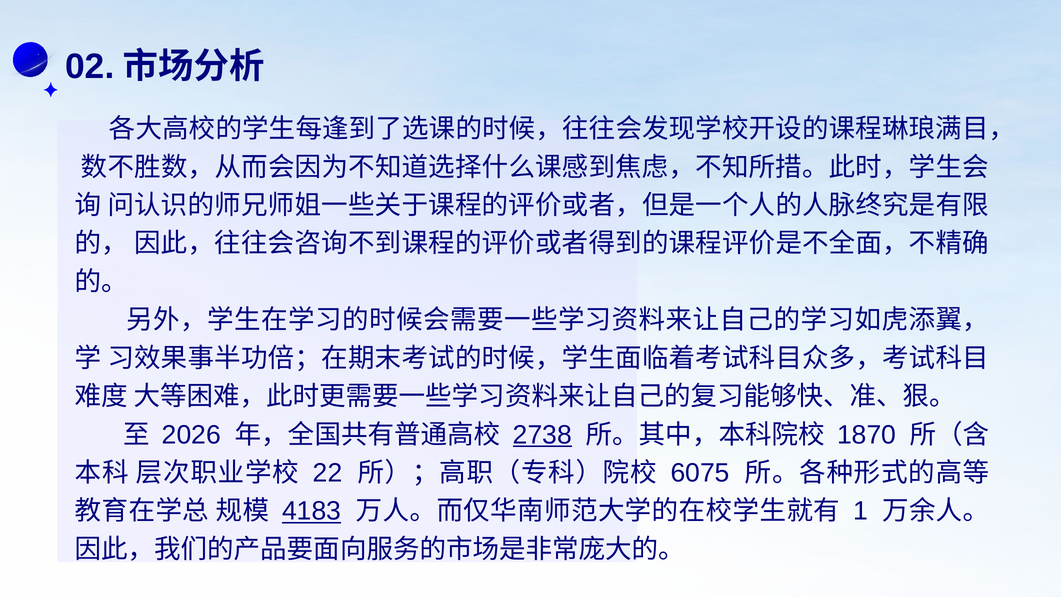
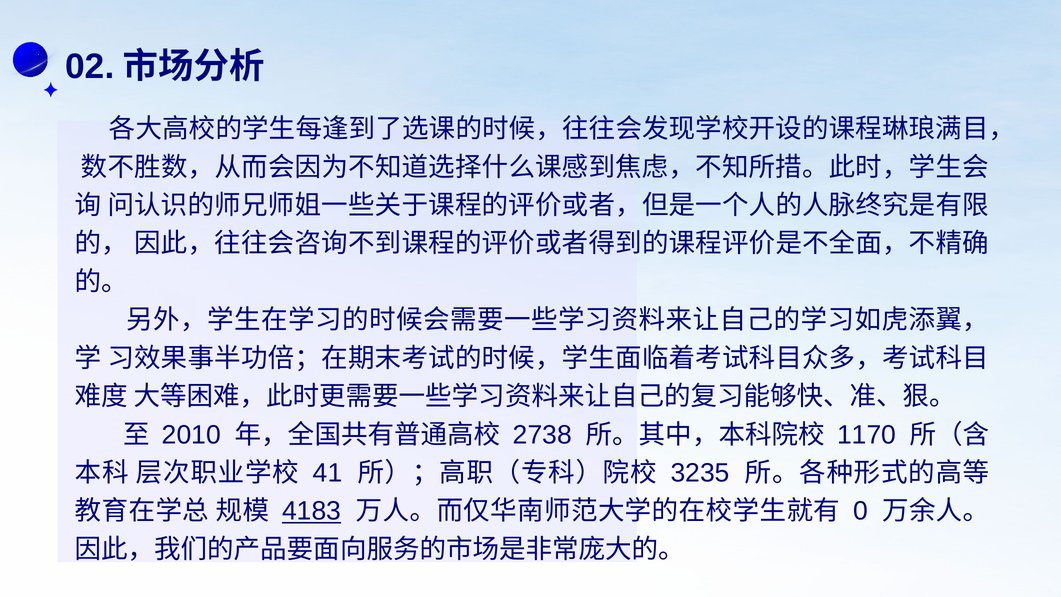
2026: 2026 -> 2010 (191, 435)
2738 underline: present -> none (542, 435)
1870: 1870 -> 1170 (867, 435)
22: 22 -> 41 (328, 473)
6075: 6075 -> 3235 (700, 473)
1: 1 -> 0 (860, 511)
